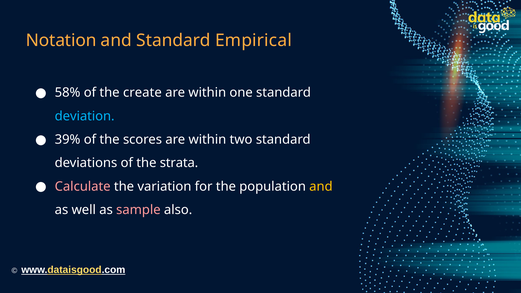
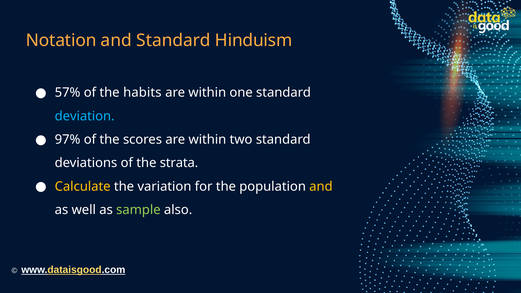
Empirical: Empirical -> Hinduism (254, 40)
58%: 58% -> 57% (68, 93)
create: create -> habits (142, 93)
39%: 39% -> 97% (68, 140)
Calculate colour: pink -> yellow (83, 187)
sample colour: pink -> light green (138, 210)
